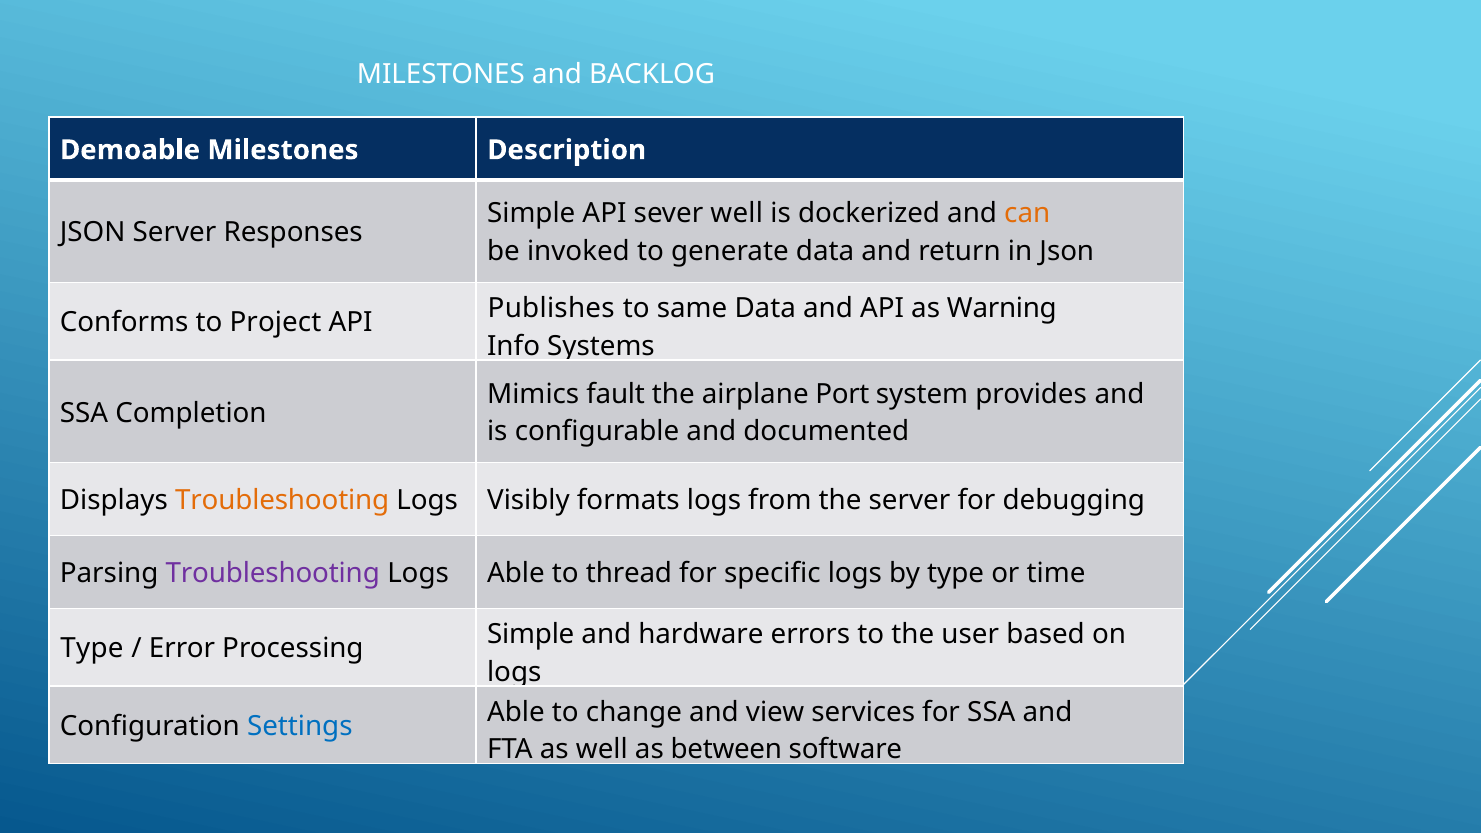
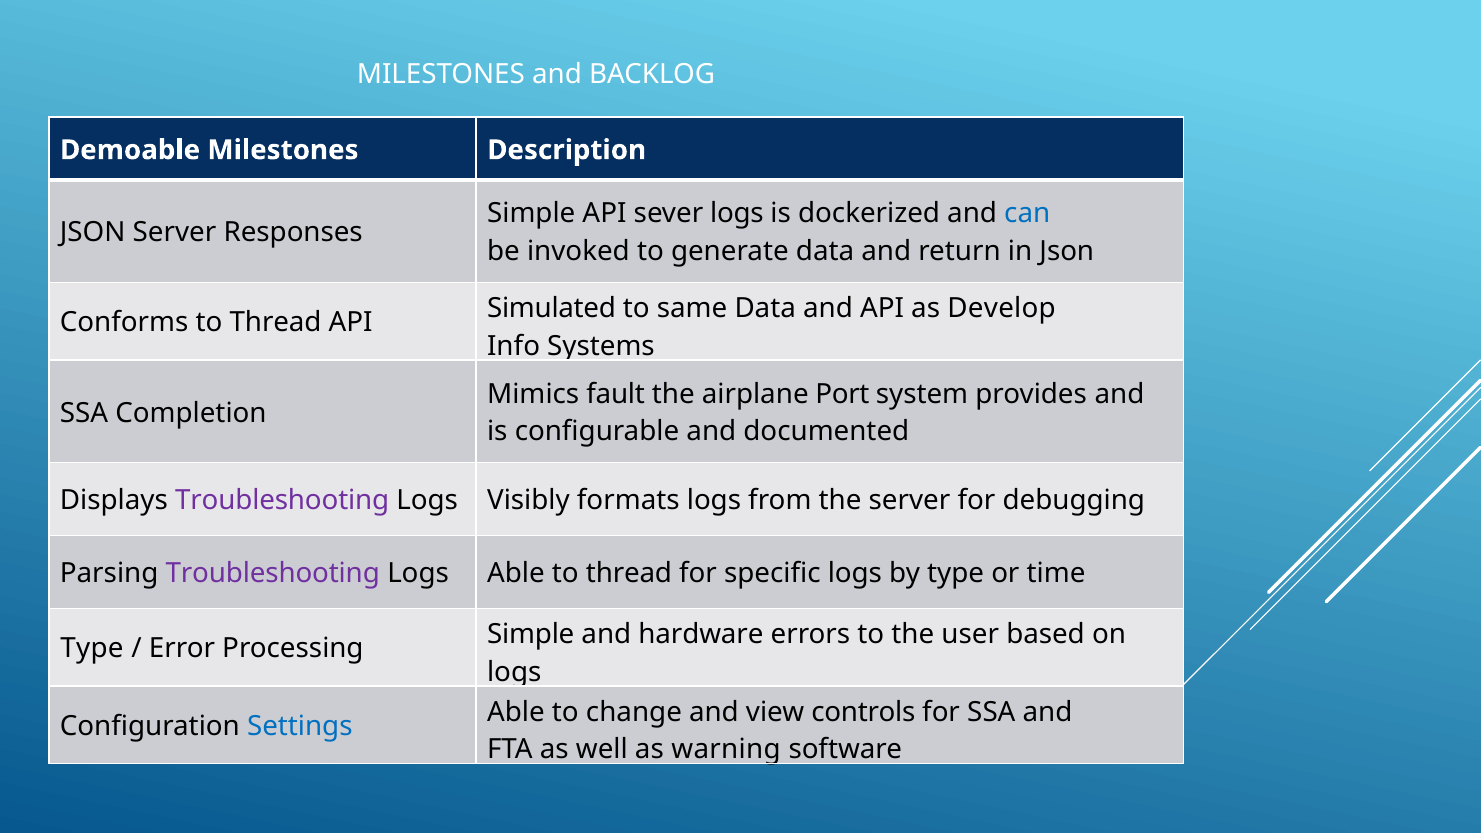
sever well: well -> logs (737, 214)
can colour: orange -> blue (1027, 214)
Publishes: Publishes -> Simulated (552, 308)
Warning: Warning -> Develop (1002, 308)
Conforms to Project: Project -> Thread (276, 323)
Troubleshooting colour: orange -> purple (282, 501)
services: services -> controls (863, 712)
between: between -> warning (726, 750)
